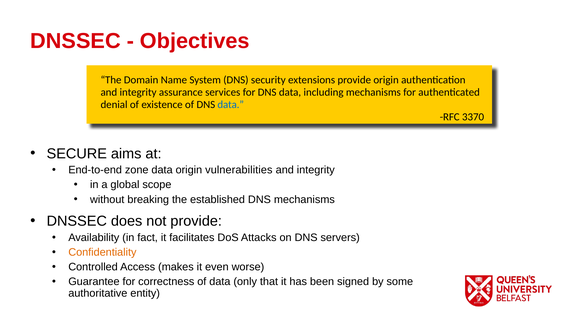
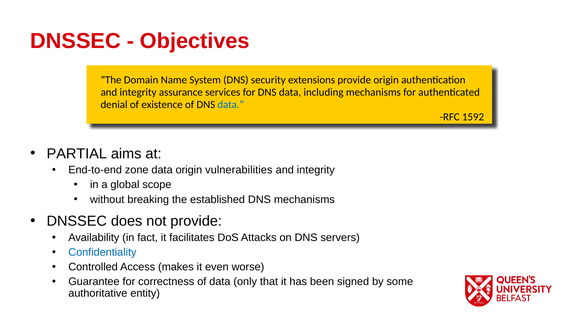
3370: 3370 -> 1592 (473, 117)
SECURE: SECURE -> PARTIAL (77, 154)
Confidentiality colour: orange -> blue (102, 253)
